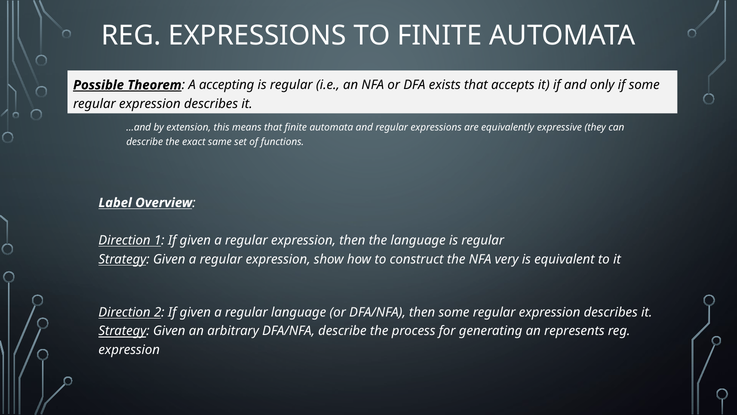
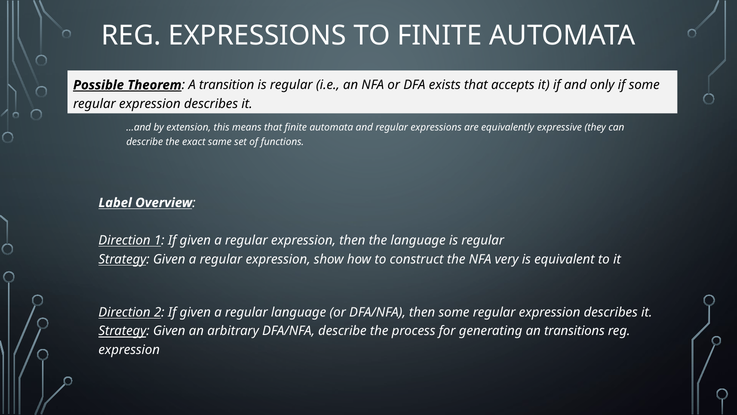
accepting: accepting -> transition (227, 85)
represents: represents -> transitions (574, 331)
